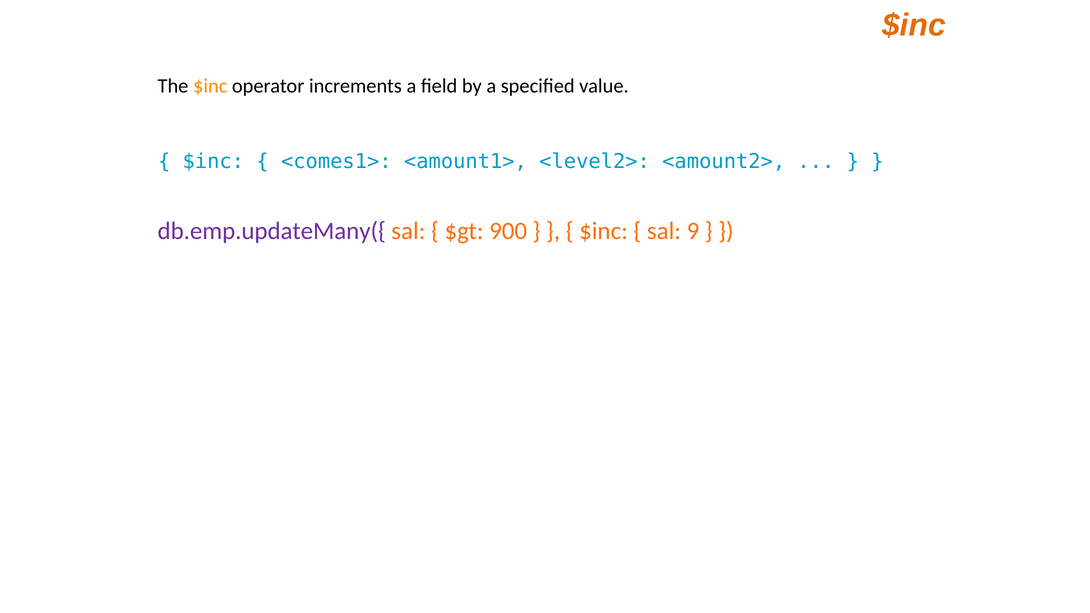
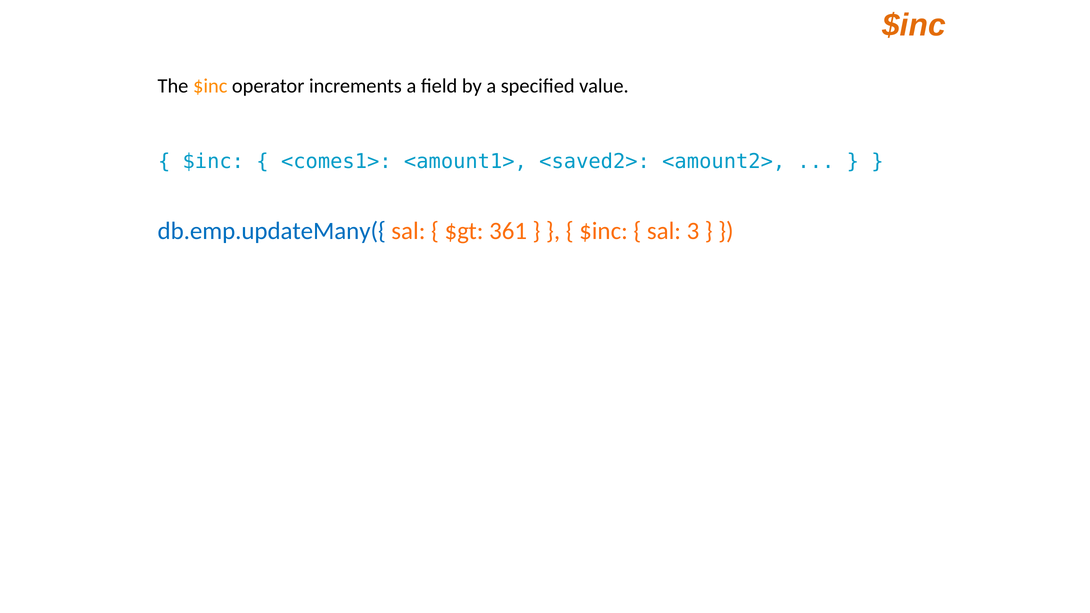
<level2>: <level2> -> <saved2> (595, 162)
db.emp.updateMany({ colour: purple -> blue (272, 231)
900: 900 -> 361 (508, 231)
9: 9 -> 3 (693, 231)
